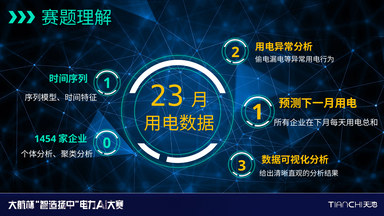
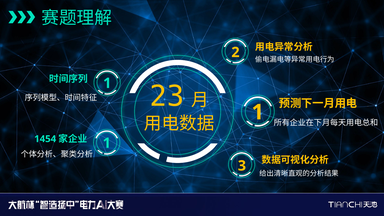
0: 0 -> 1 (107, 143)
